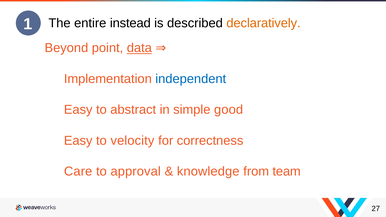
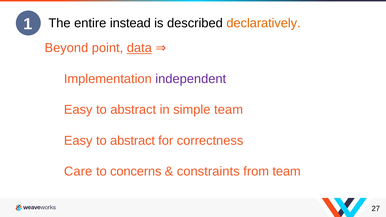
independent colour: blue -> purple (191, 79)
simple good: good -> team (229, 110)
velocity: velocity -> abstract (133, 141)
approval: approval -> concerns (136, 171)
knowledge: knowledge -> constraints (208, 171)
